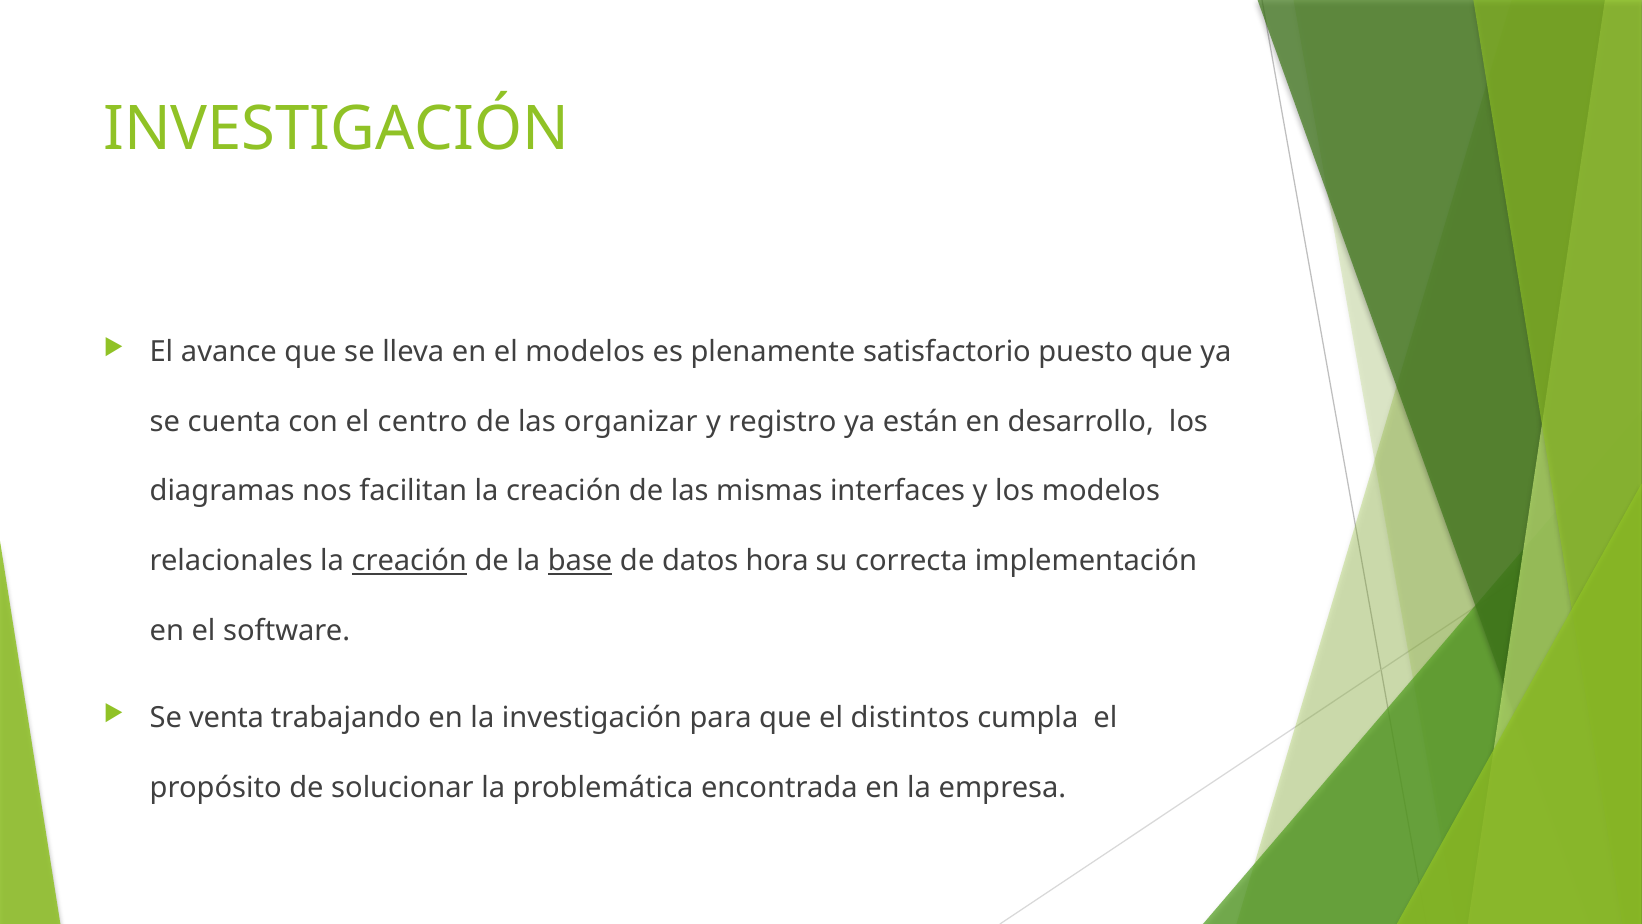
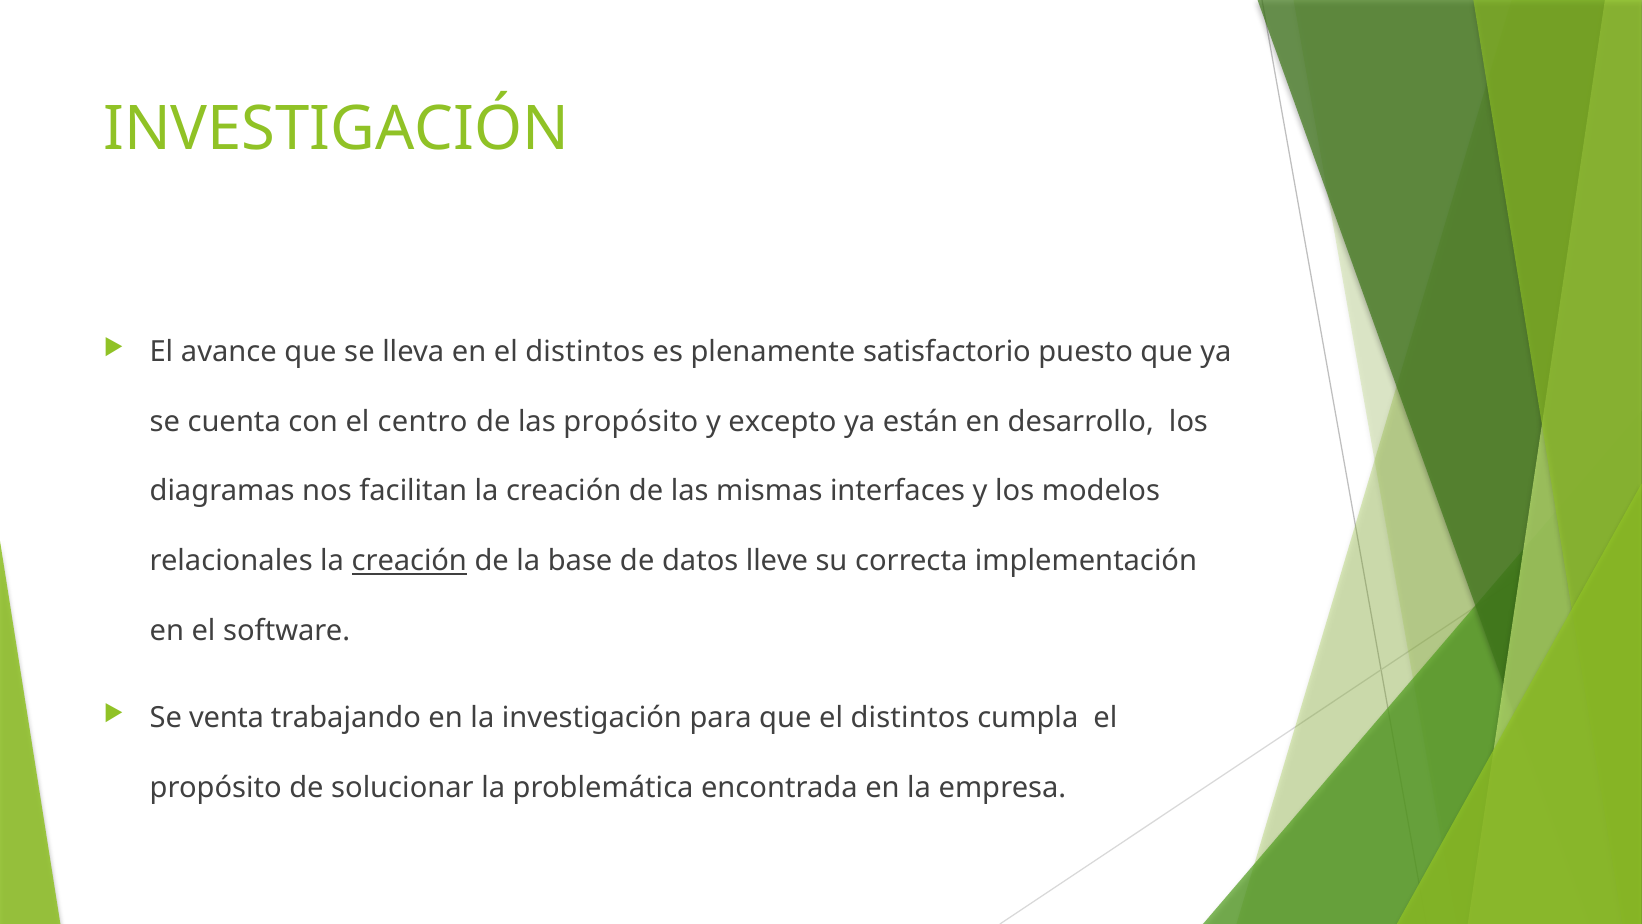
en el modelos: modelos -> distintos (585, 352)
las organizar: organizar -> propósito (631, 421)
registro: registro -> excepto (782, 421)
base underline: present -> none (580, 561)
hora: hora -> lleve (777, 561)
